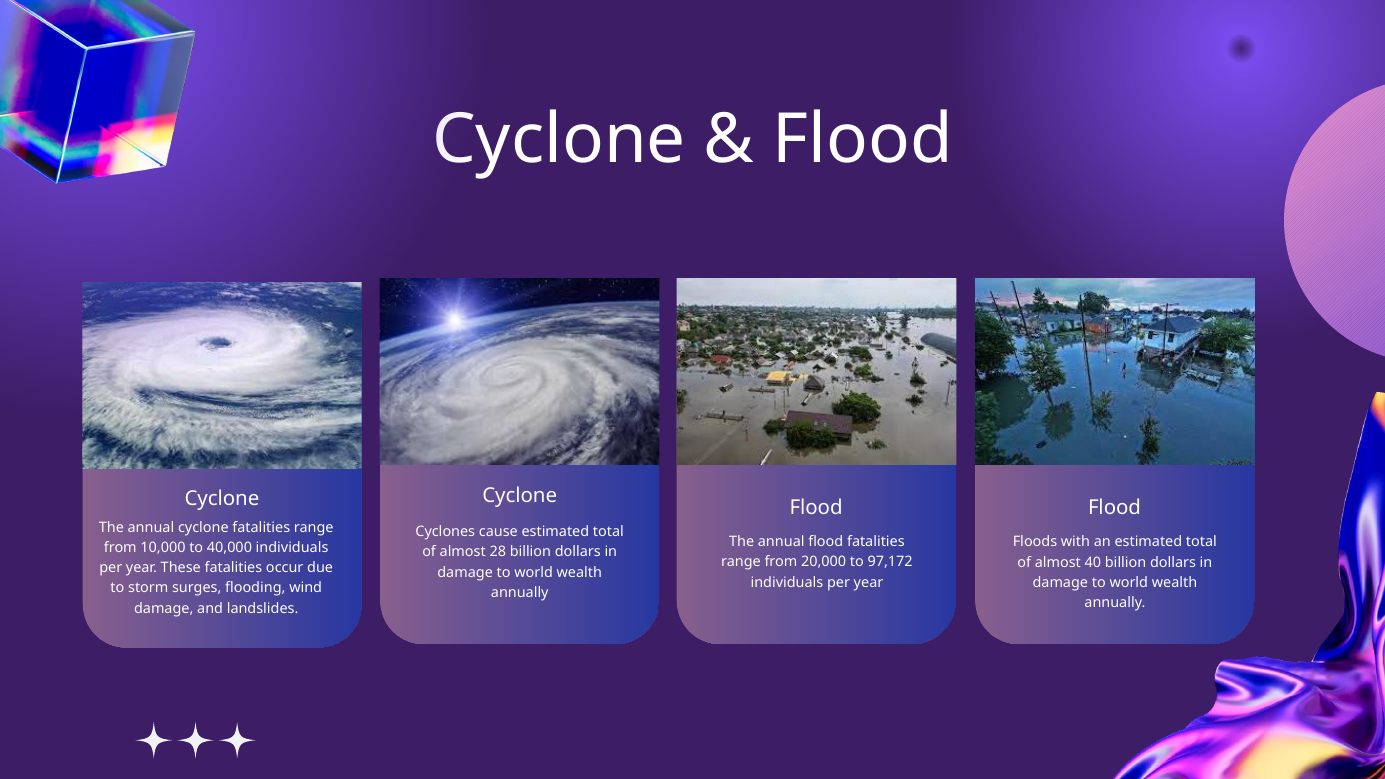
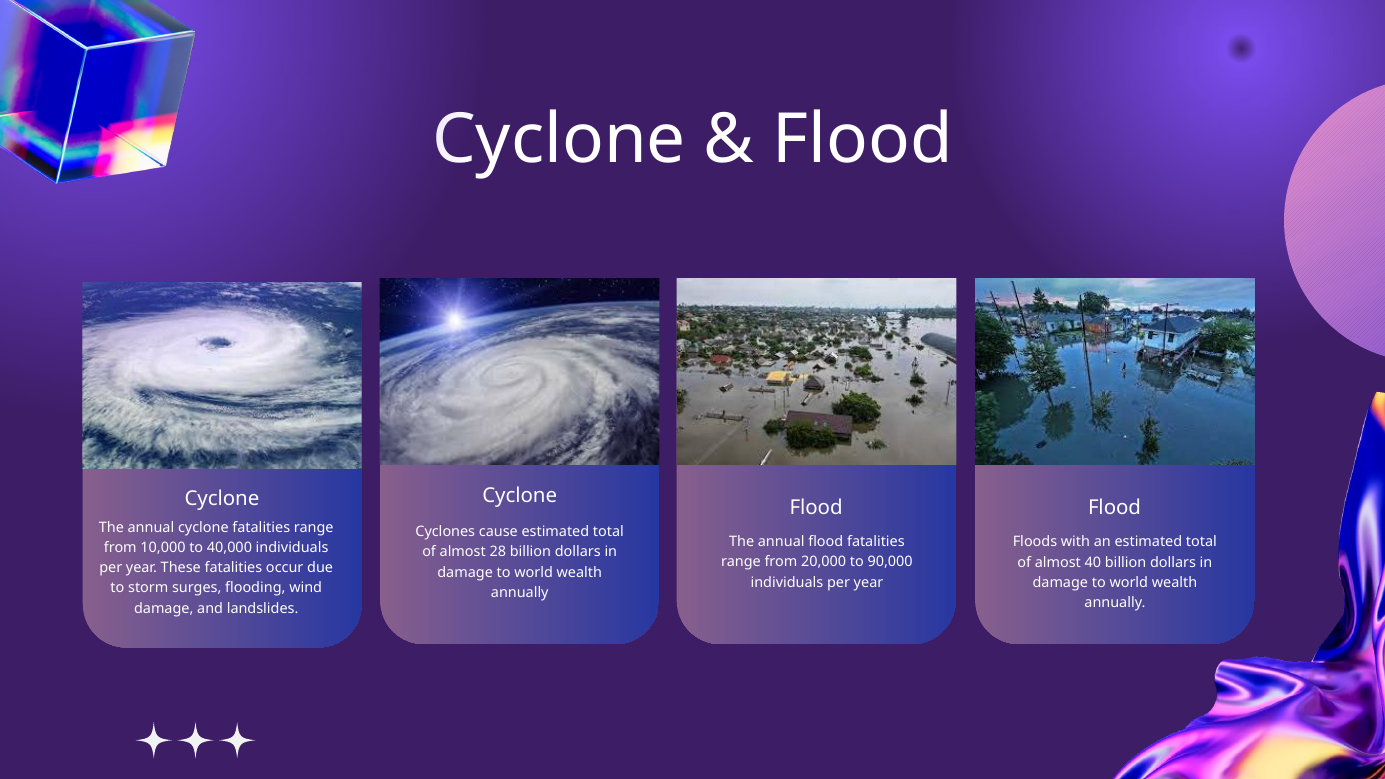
97,172: 97,172 -> 90,000 (890, 562)
